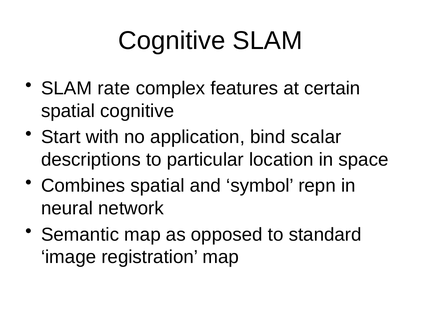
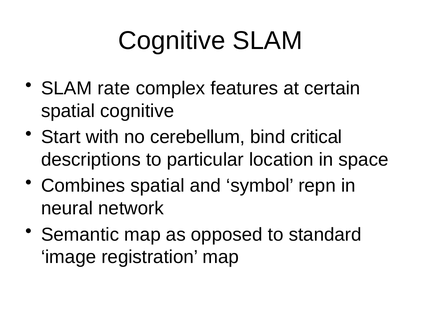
application: application -> cerebellum (198, 137)
scalar: scalar -> critical (316, 137)
